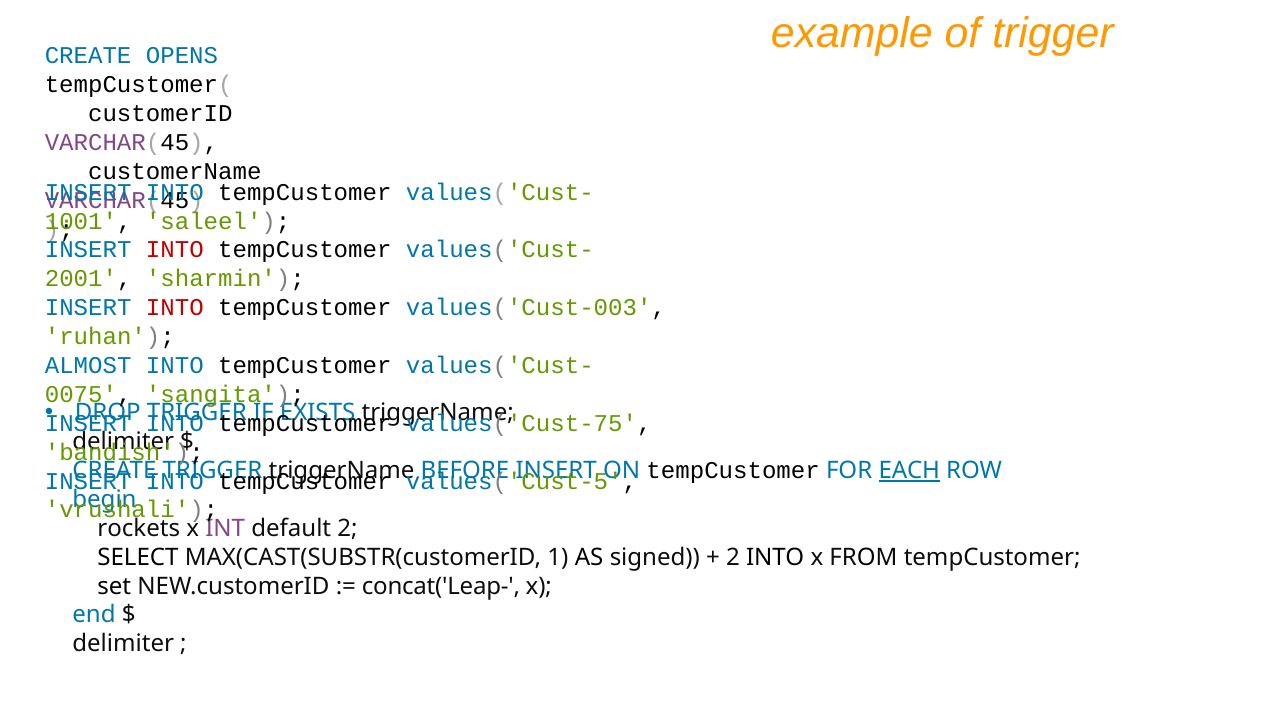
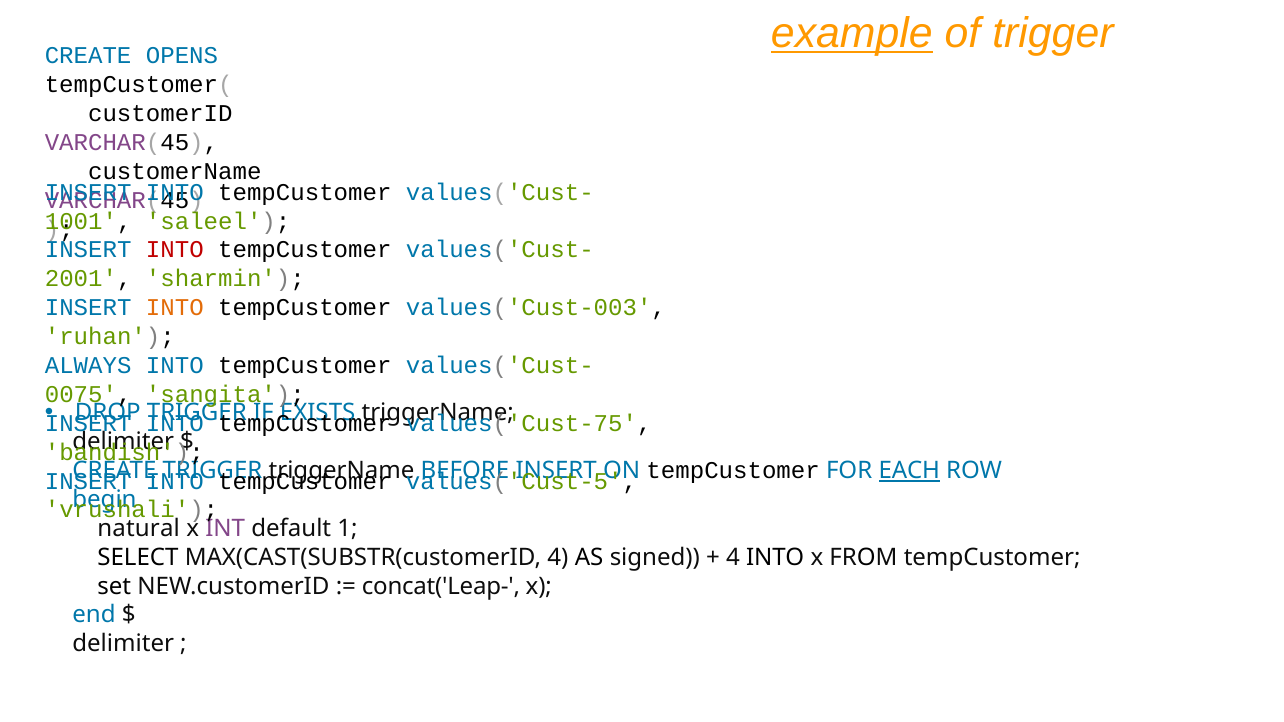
example underline: none -> present (852, 33)
INTO colour: red -> orange (175, 308)
ALMOST: ALMOST -> ALWAYS (88, 366)
rockets: rockets -> natural (139, 529)
default 2: 2 -> 1 (348, 529)
MAX(CAST(SUBSTR(customerID 1: 1 -> 4 (558, 557)
2: 2 -> 4 (733, 557)
